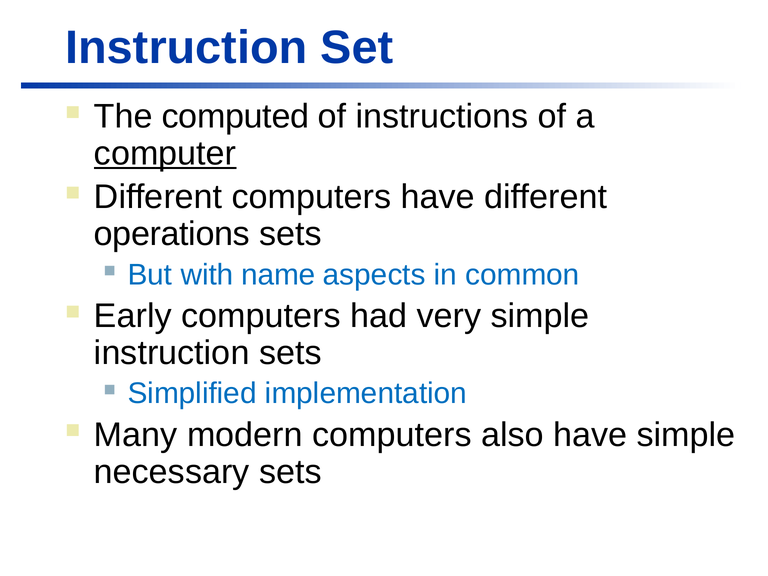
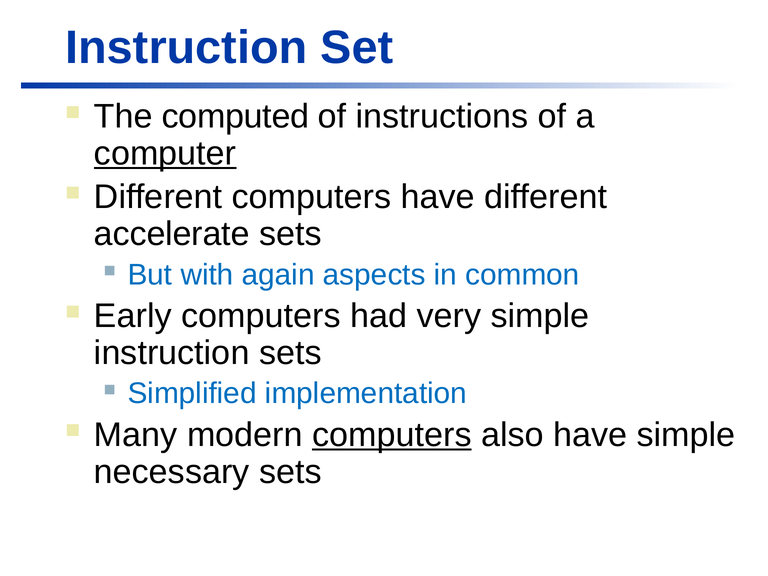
operations: operations -> accelerate (172, 234)
name: name -> again (278, 275)
computers underline: none -> present (392, 435)
